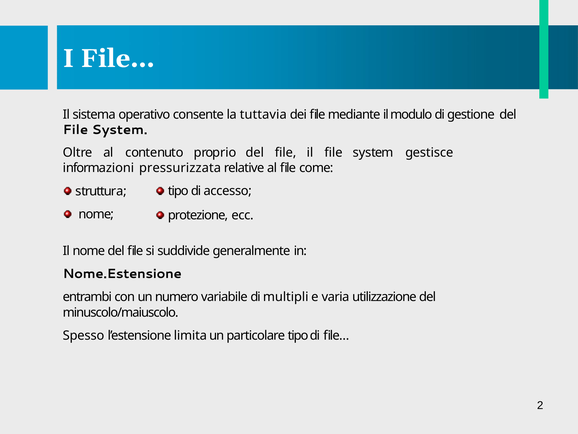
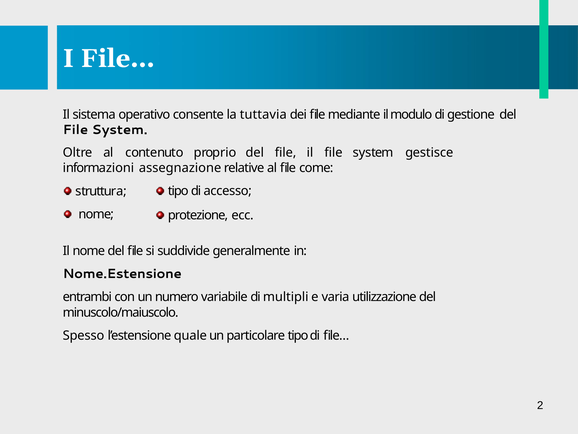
pressurizzata: pressurizzata -> assegnazione (180, 168)
limita: limita -> quale (190, 335)
